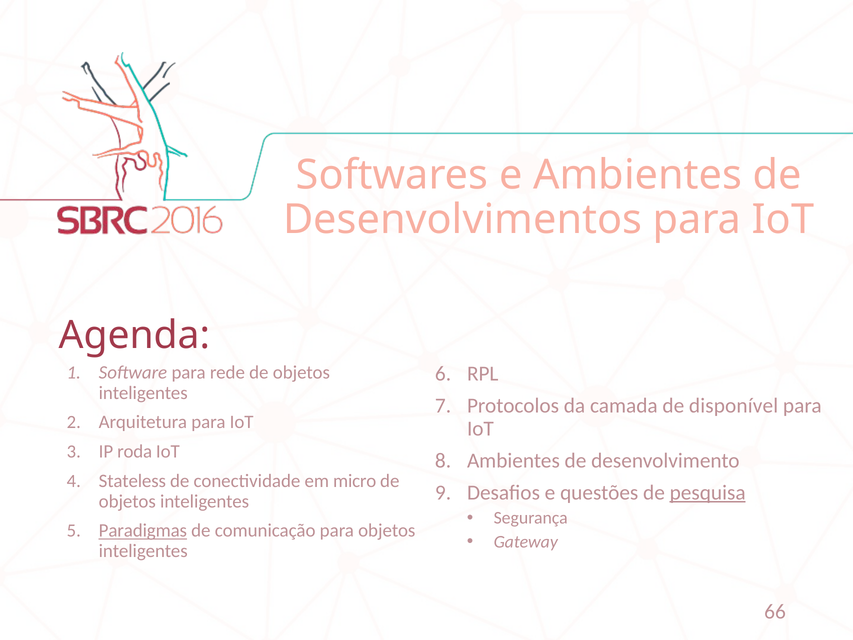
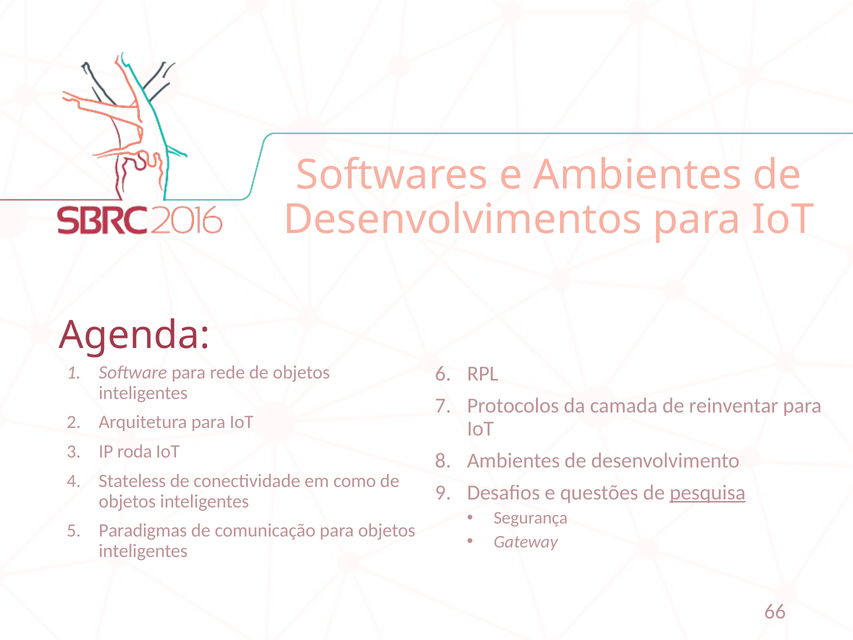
disponível: disponível -> reinventar (734, 405)
micro: micro -> como (355, 481)
Paradigmas underline: present -> none (143, 530)
